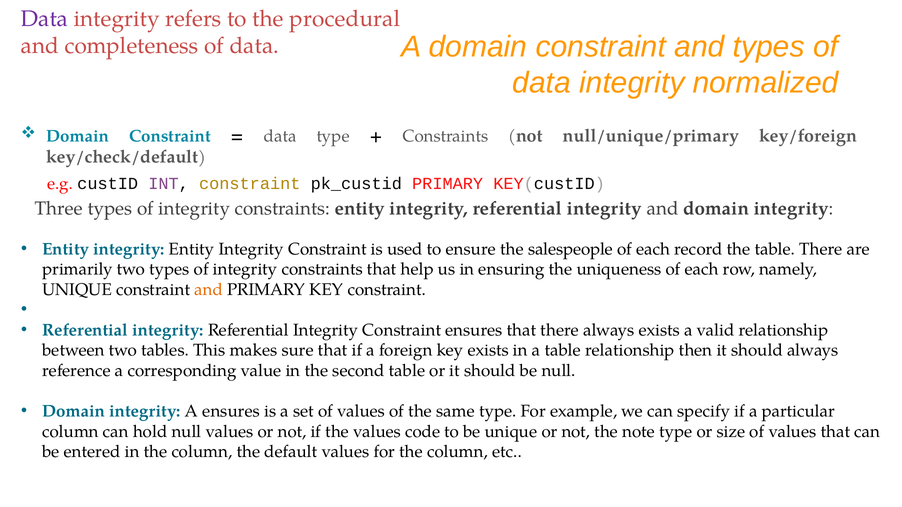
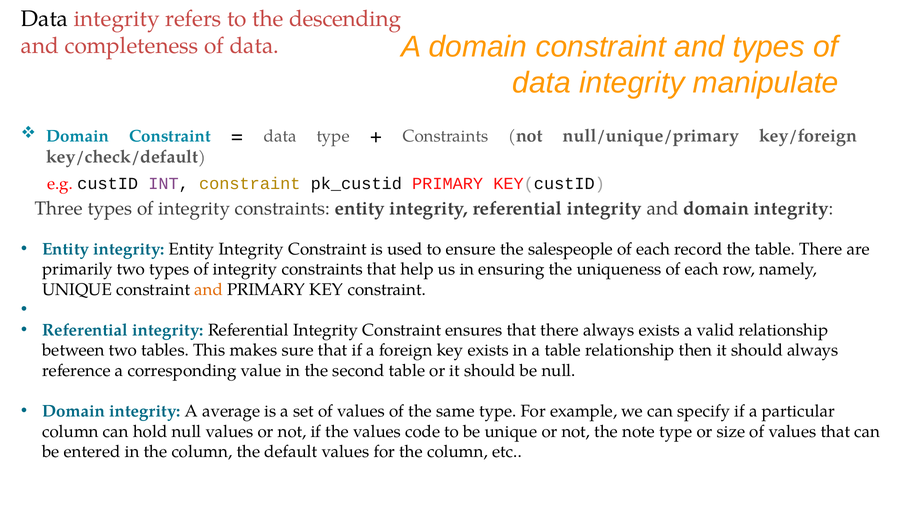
Data colour: purple -> black (45, 19)
procedural: procedural -> descending (345, 19)
normalized: normalized -> manipulate (766, 83)
A ensures: ensures -> average (231, 412)
